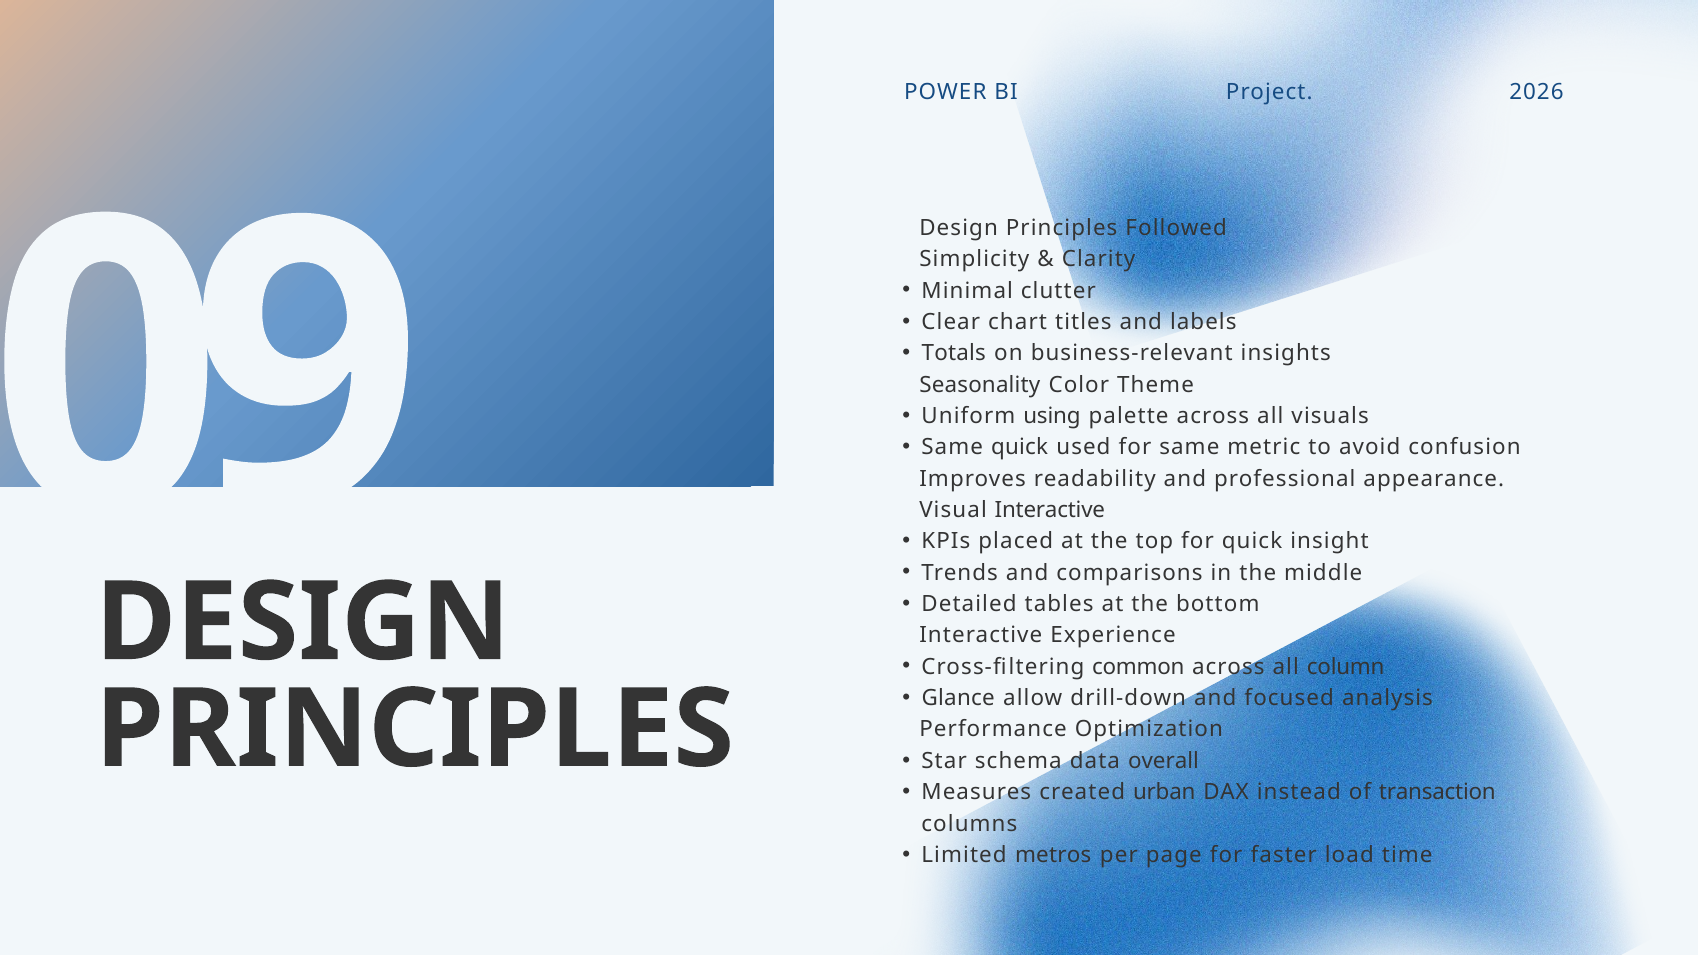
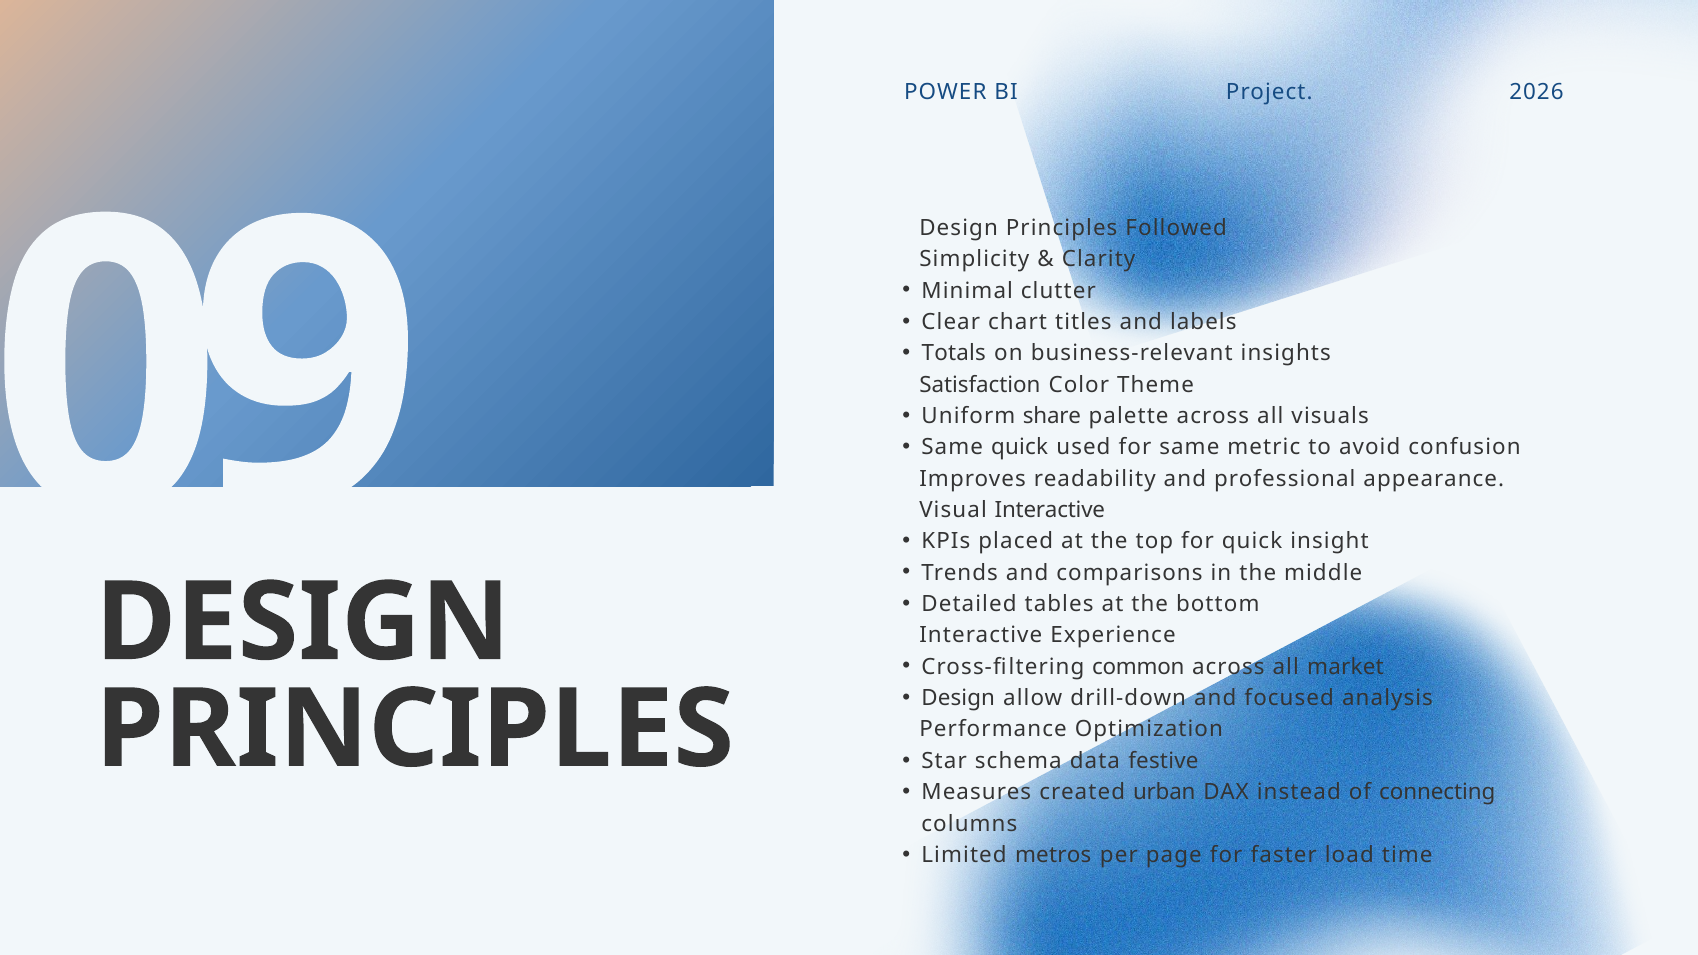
Seasonality: Seasonality -> Satisfaction (980, 385)
using: using -> share (1052, 416)
column: column -> market (1346, 667)
Glance: Glance -> Design (958, 698)
overall: overall -> festive (1163, 761)
transaction: transaction -> connecting (1437, 792)
